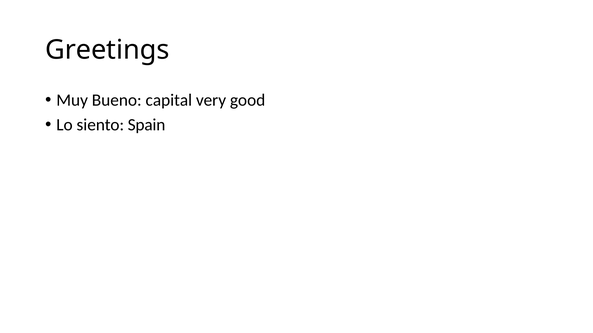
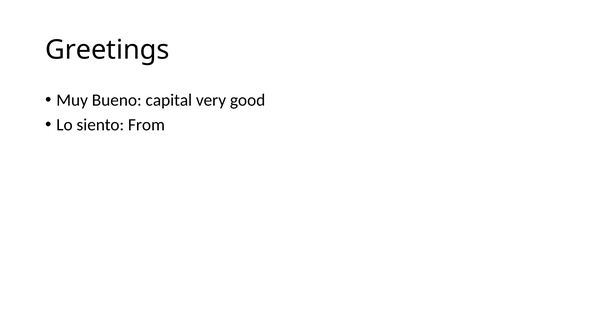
Spain: Spain -> From (146, 125)
